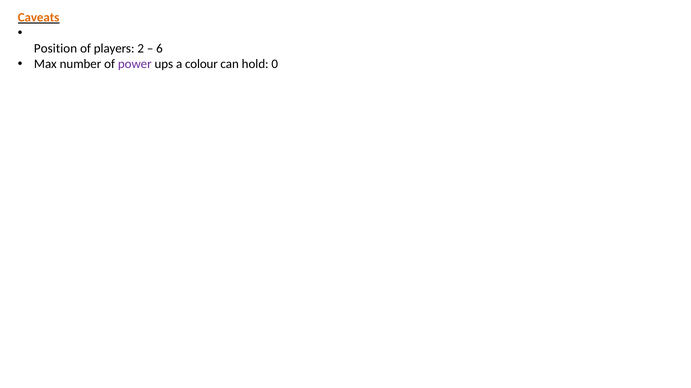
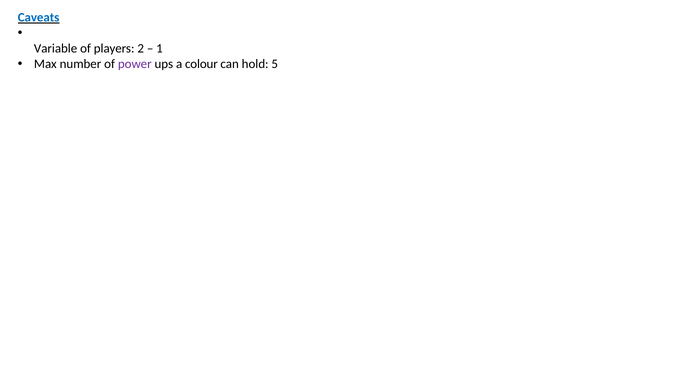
Caveats colour: orange -> blue (39, 17)
Position: Position -> Variable (56, 49)
6: 6 -> 1 (160, 49)
0: 0 -> 5 (275, 64)
